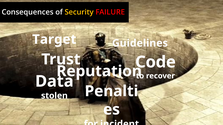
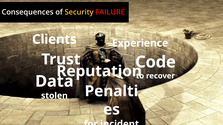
Target: Target -> Clients (54, 40)
Guidelines: Guidelines -> Experience (140, 43)
